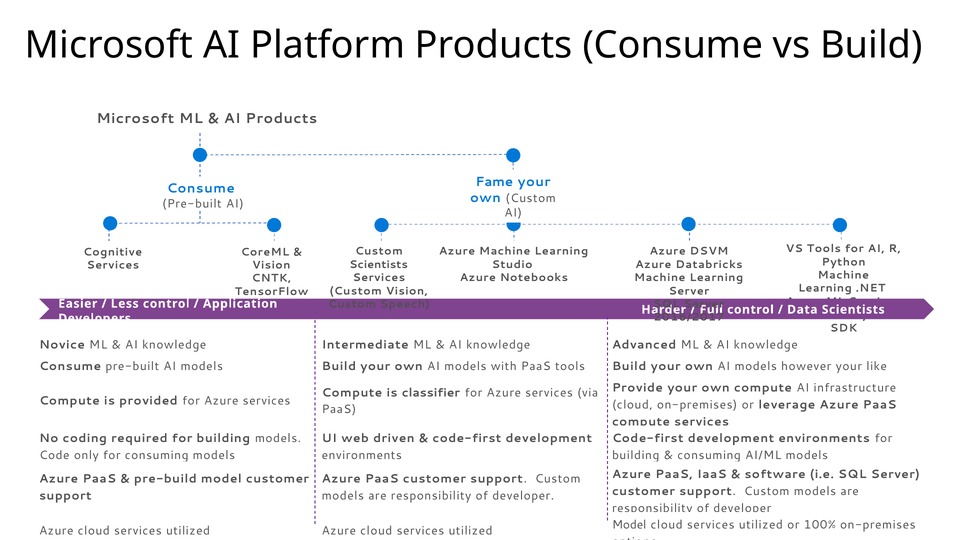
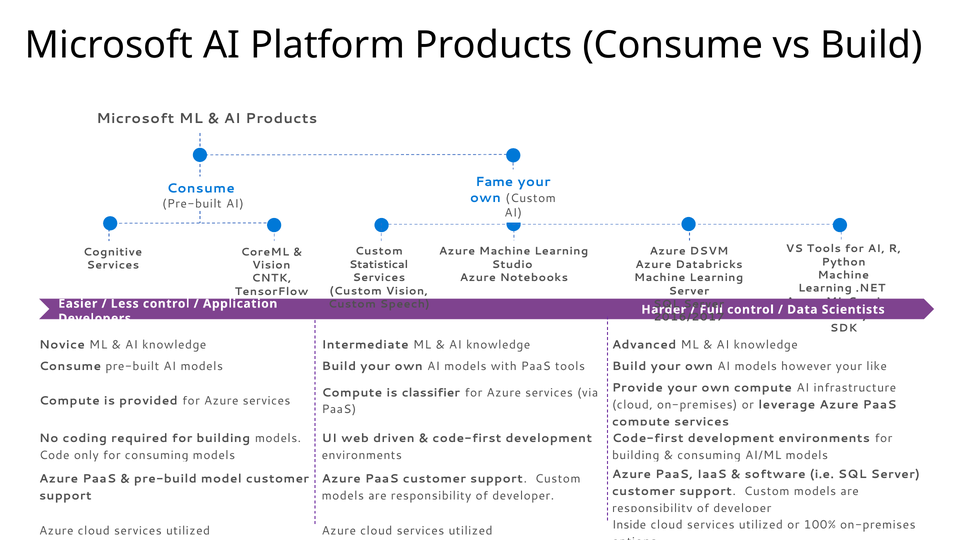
Scientists: Scientists -> Statistical (379, 264)
utilized Model: Model -> Inside (629, 524)
